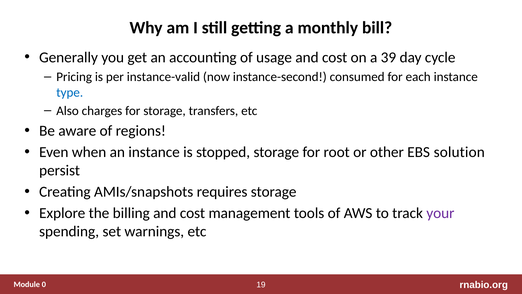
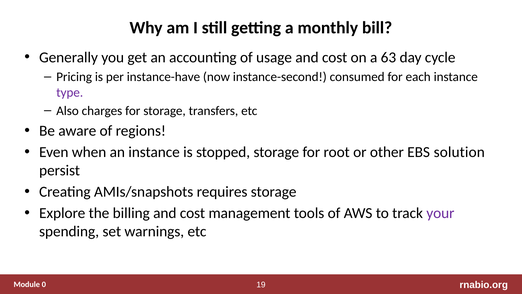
39: 39 -> 63 (388, 57)
instance-valid: instance-valid -> instance-have (163, 77)
type colour: blue -> purple (70, 92)
